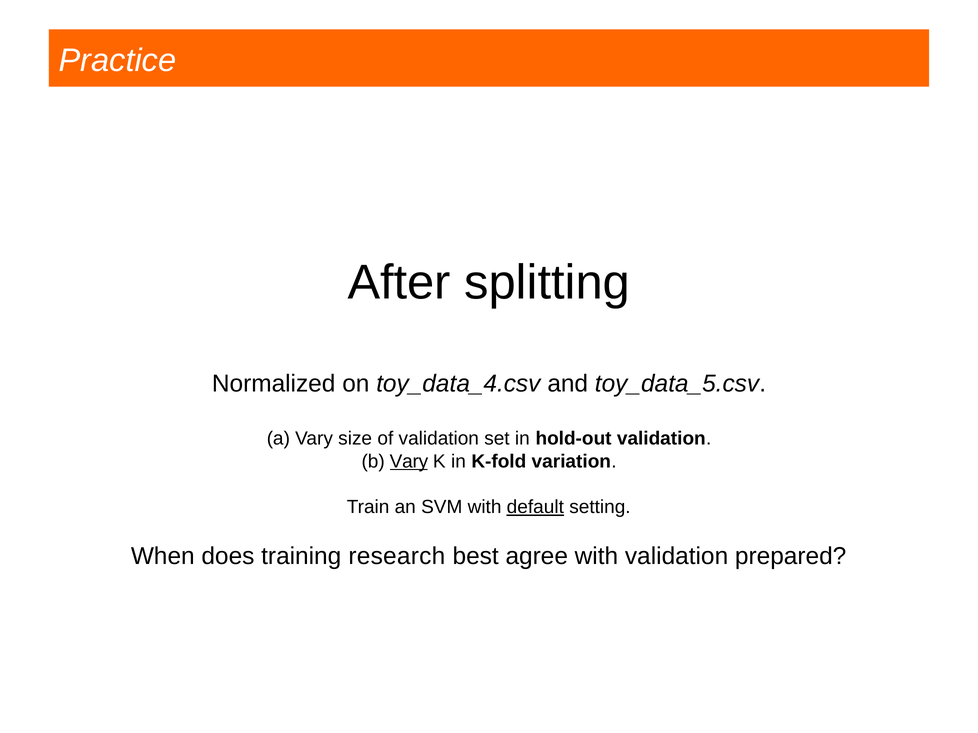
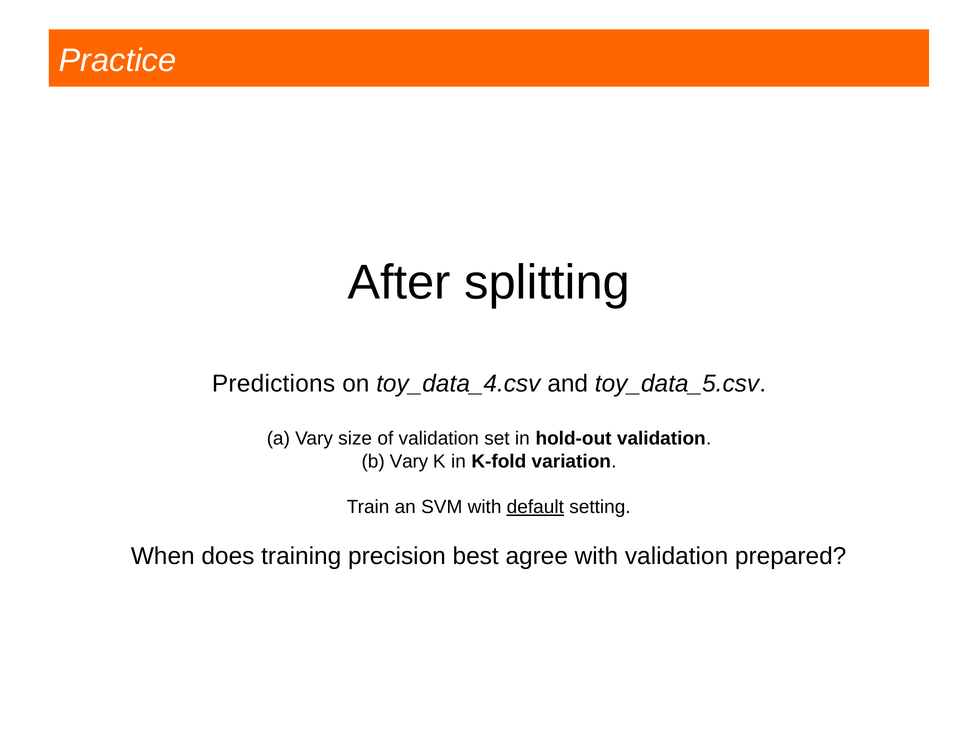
Normalized: Normalized -> Predictions (274, 384)
Vary underline: present -> none (409, 462)
research: research -> precision (397, 557)
